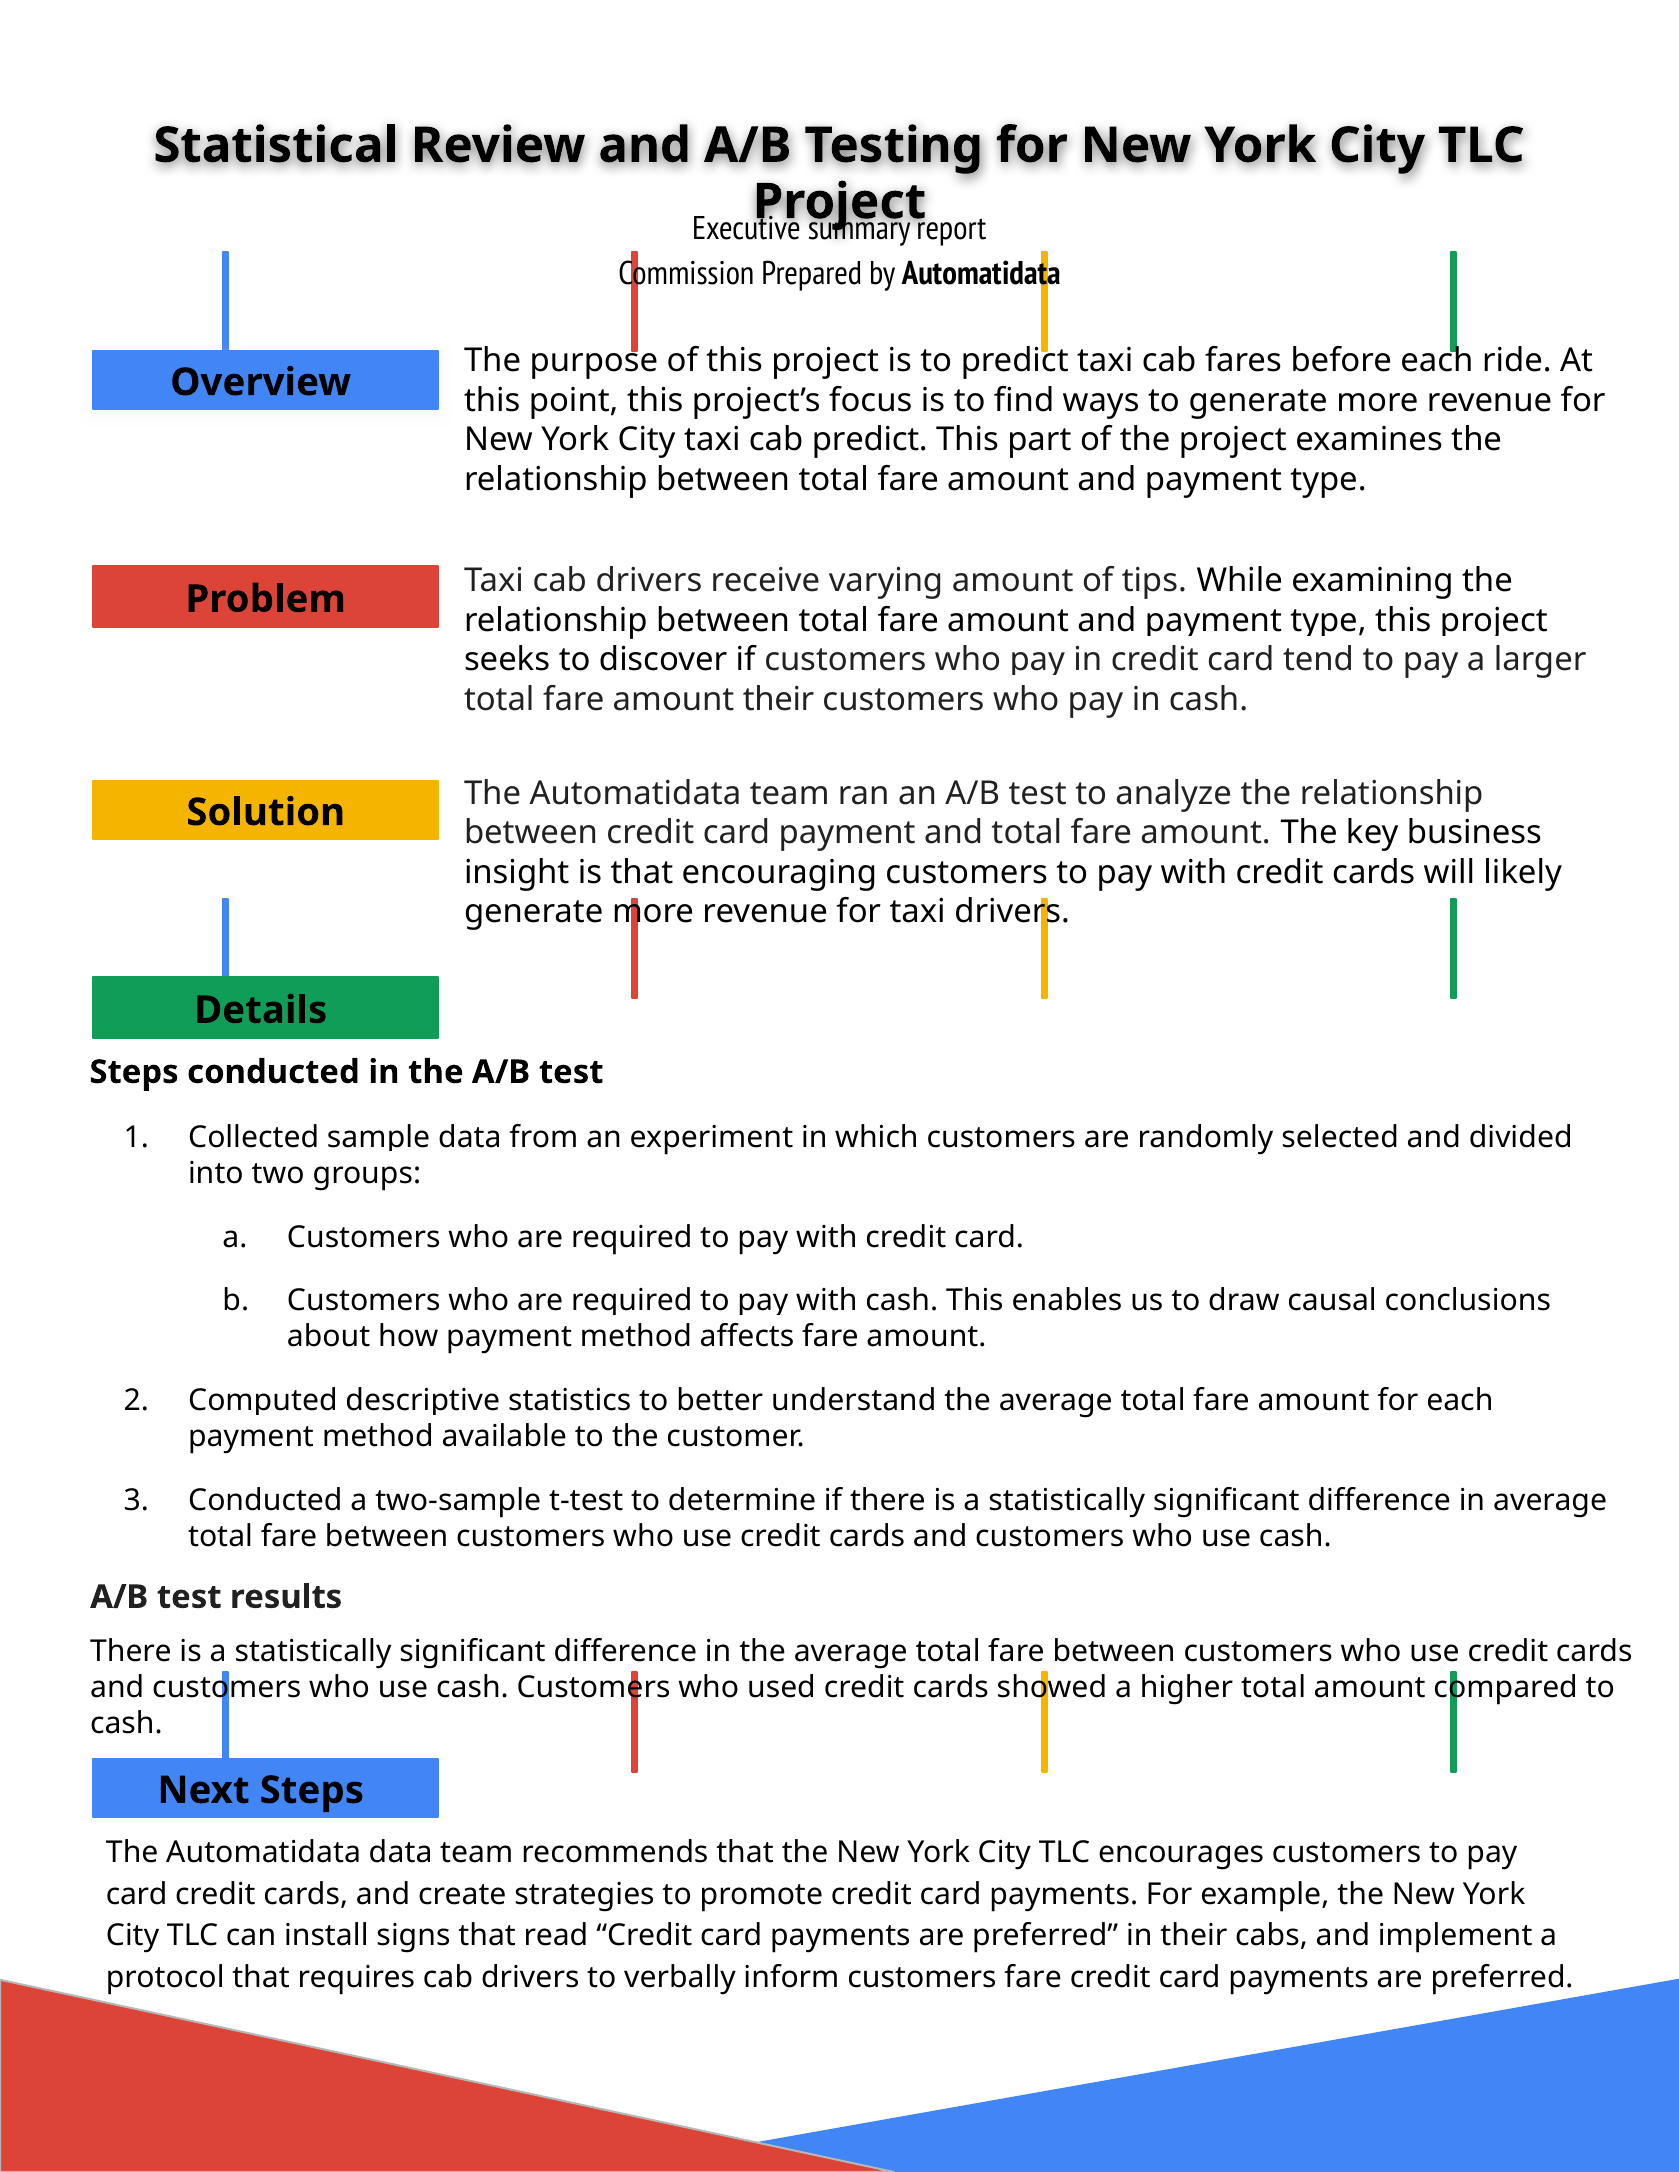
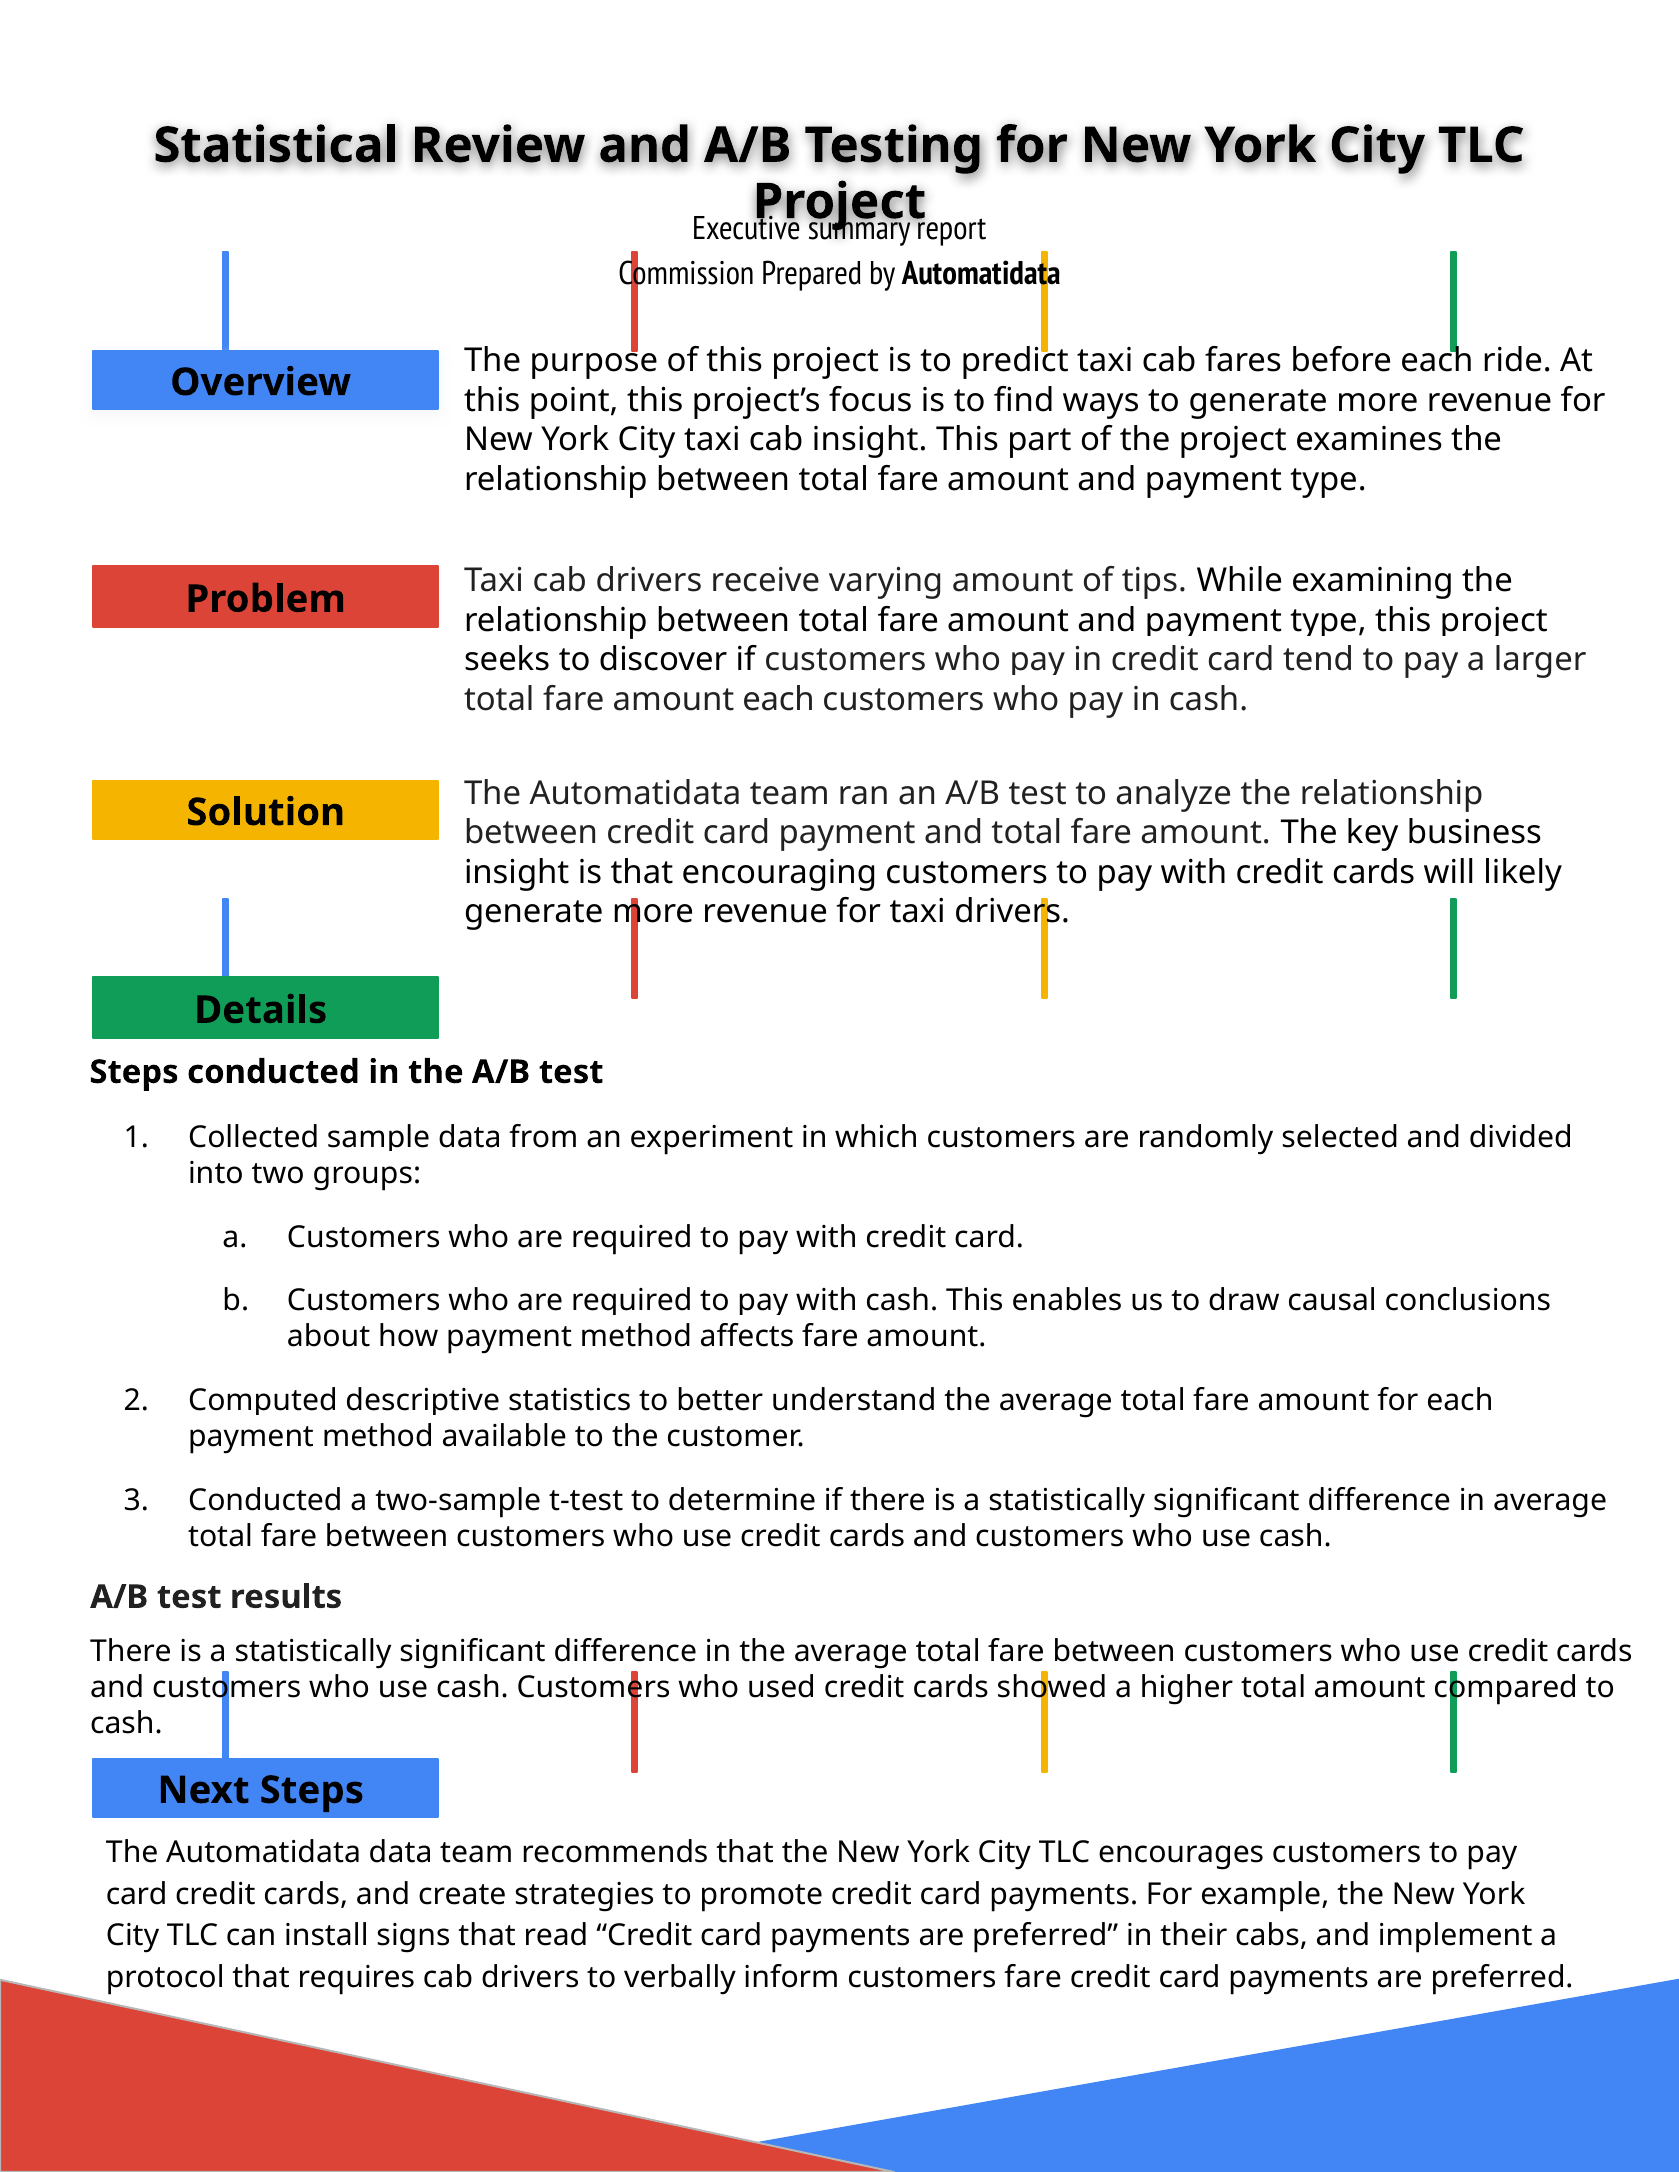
cab predict: predict -> insight (870, 440)
amount their: their -> each (779, 700)
